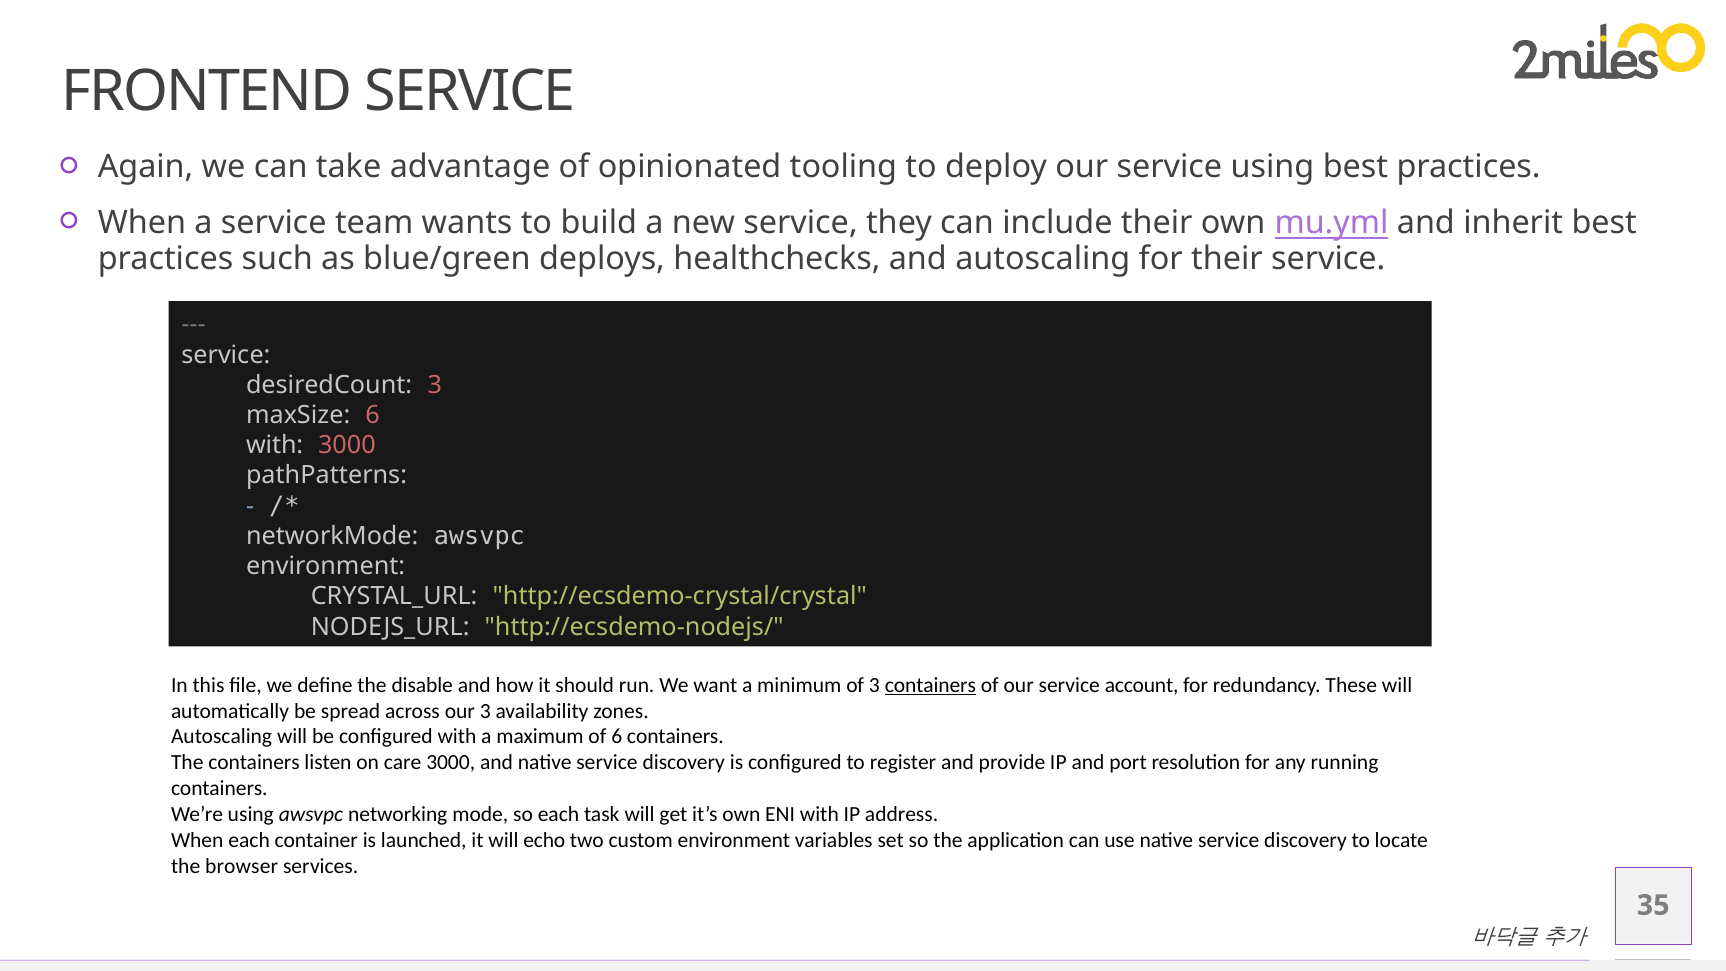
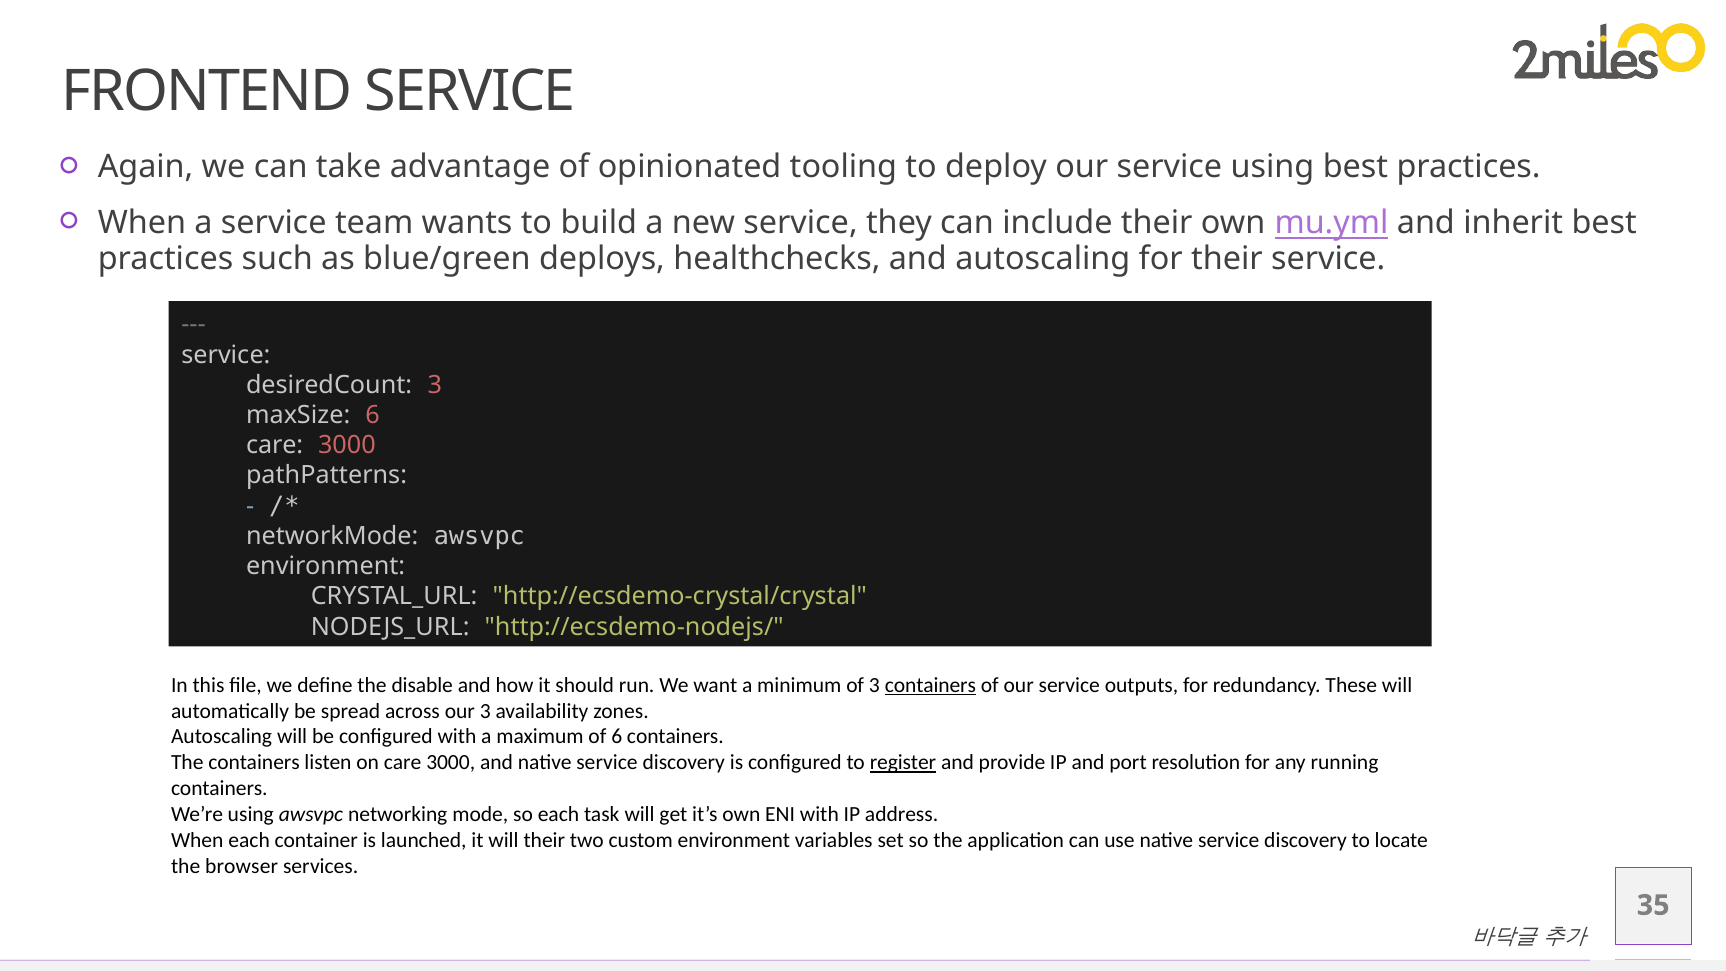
with: with -> care (275, 445)
account: account -> outputs (1142, 685)
register underline: none -> present (903, 763)
will echo: echo -> their (544, 840)
